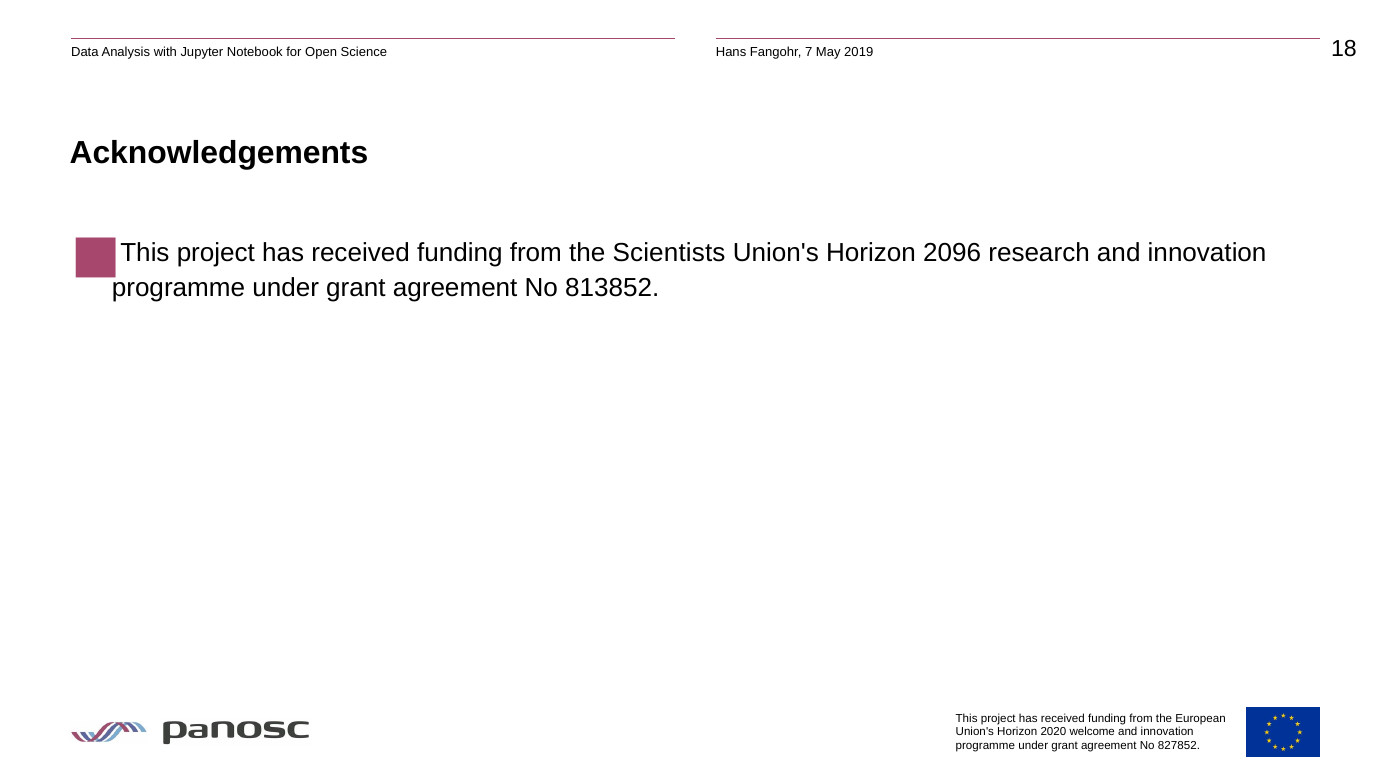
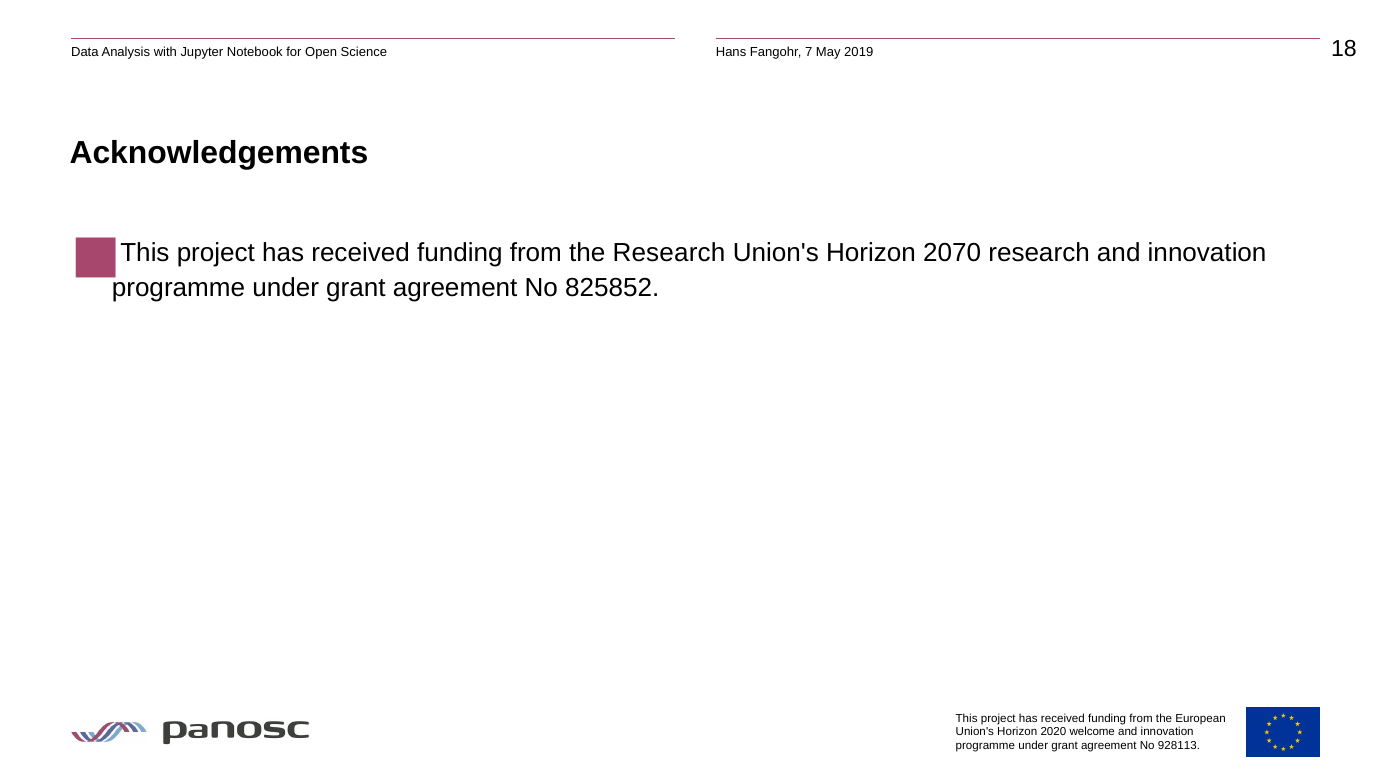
the Scientists: Scientists -> Research (669, 253)
2096: 2096 -> 2070 (952, 253)
813852: 813852 -> 825852 (612, 288)
827852: 827852 -> 928113 (1179, 746)
